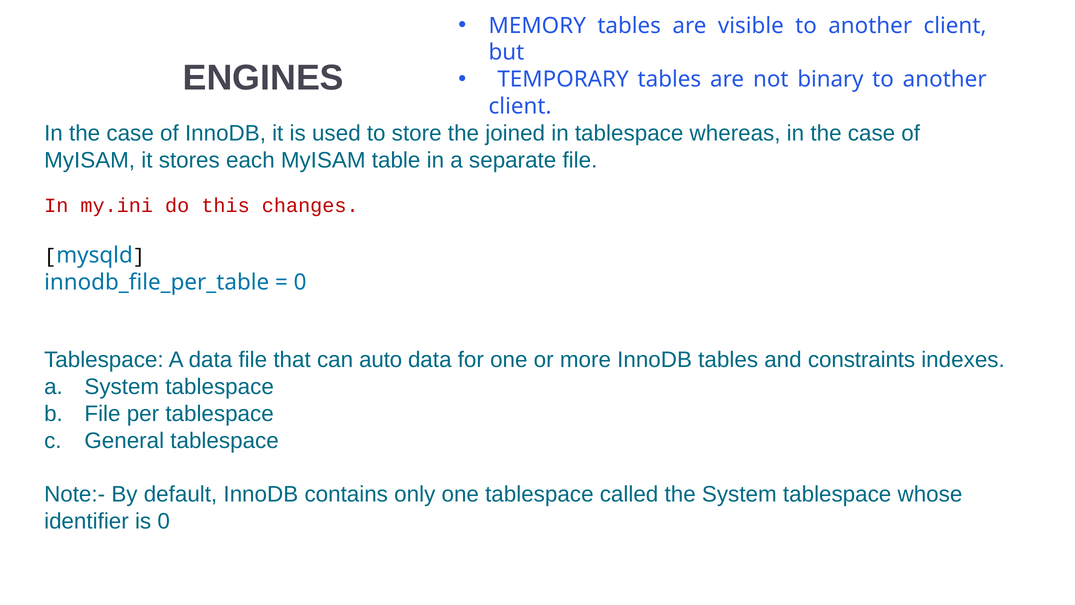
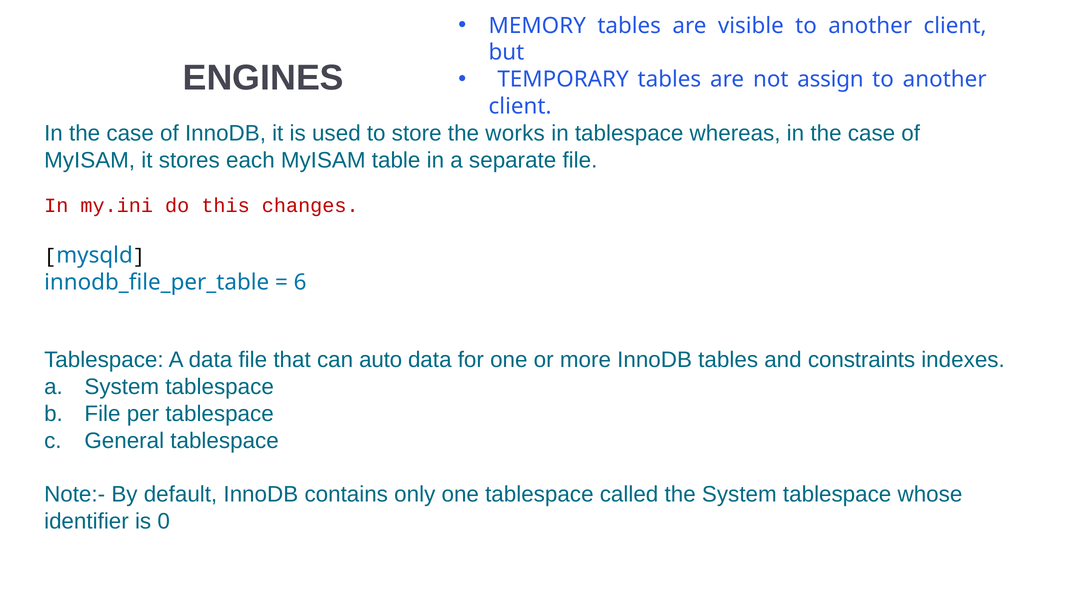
binary: binary -> assign (831, 79)
joined: joined -> works (515, 133)
0: 0 -> 6 (300, 282)
